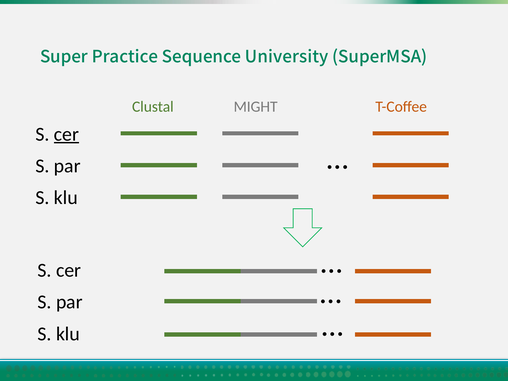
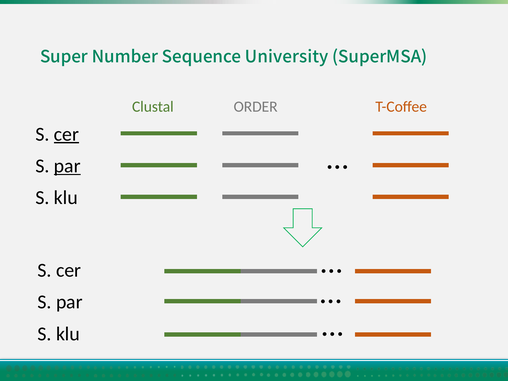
Practice: Practice -> Number (125, 57)
MIGHT: MIGHT -> ORDER (256, 107)
par underline: none -> present (67, 166)
